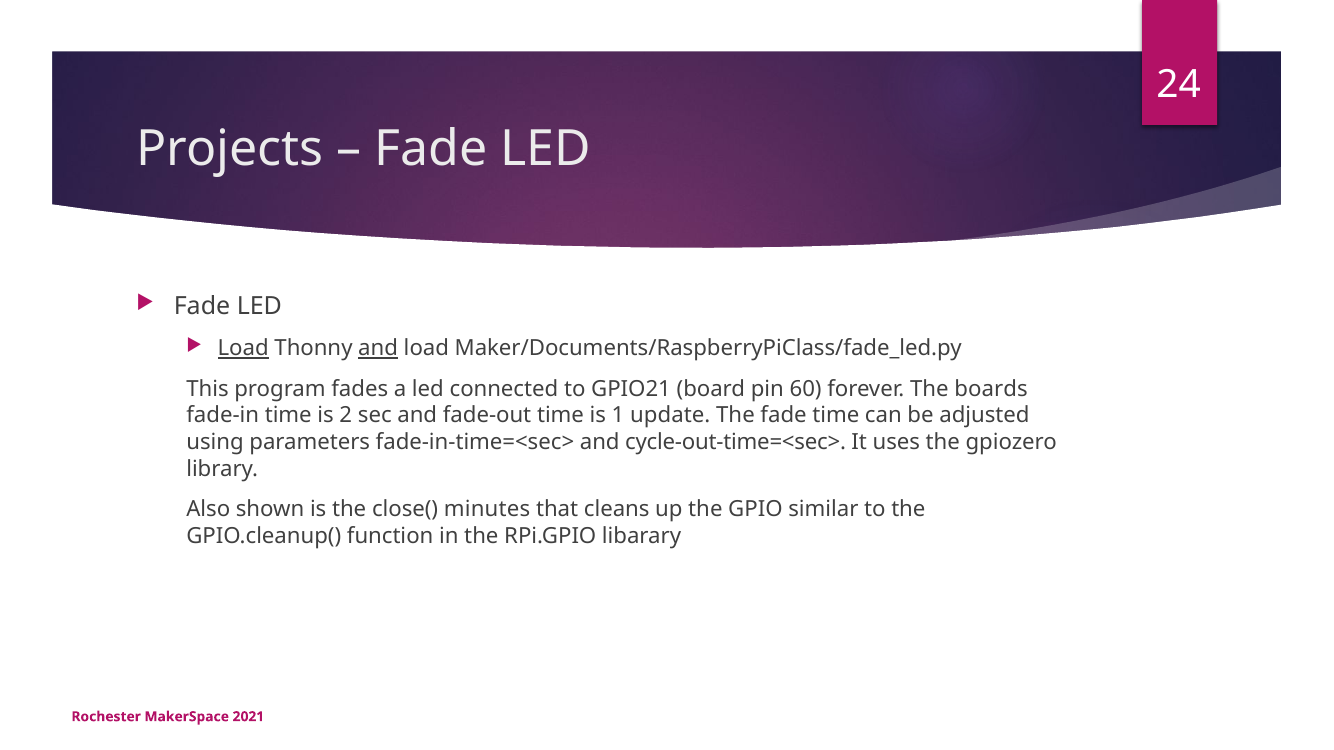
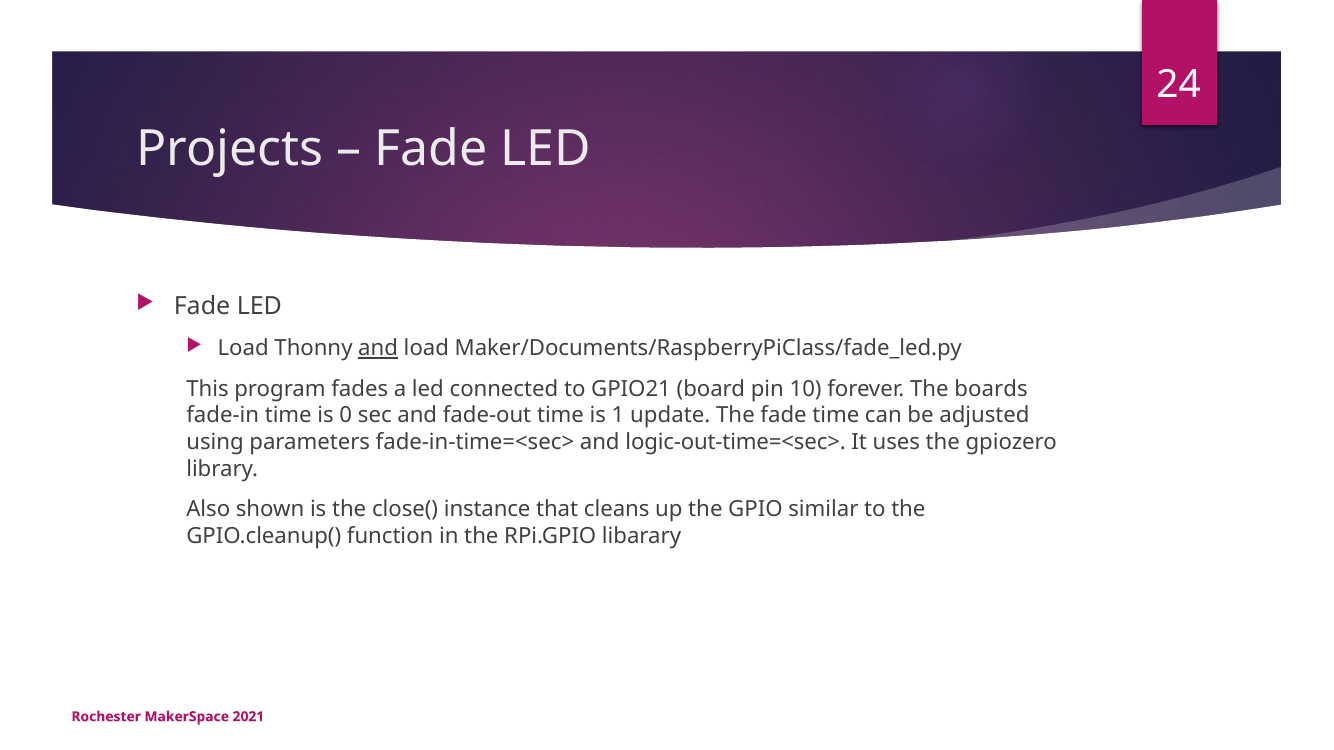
Load underline: present -> none (243, 349)
60: 60 -> 10 (806, 389)
2: 2 -> 0 (346, 416)
cycle-out-time=<sec>: cycle-out-time=<sec> -> logic-out-time=<sec> (736, 442)
minutes: minutes -> instance (487, 510)
